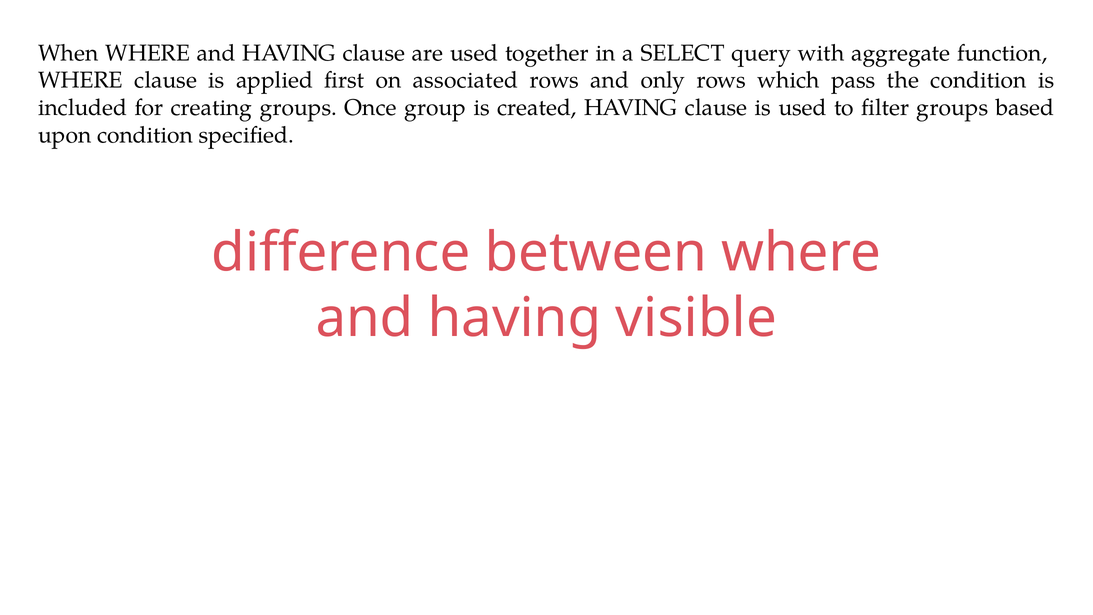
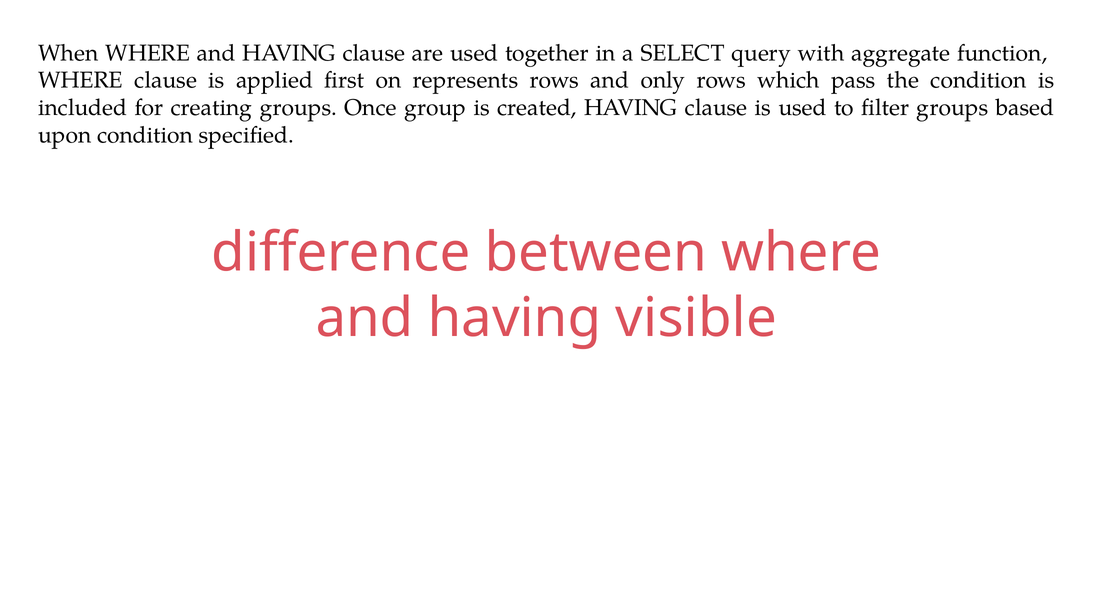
associated: associated -> represents (465, 80)
